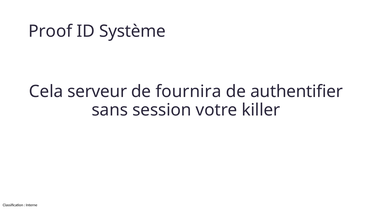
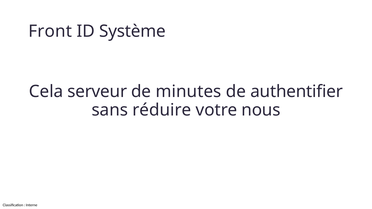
Proof: Proof -> Front (50, 31)
fournira: fournira -> minutes (188, 92)
session: session -> réduire (162, 110)
killer: killer -> nous (261, 110)
